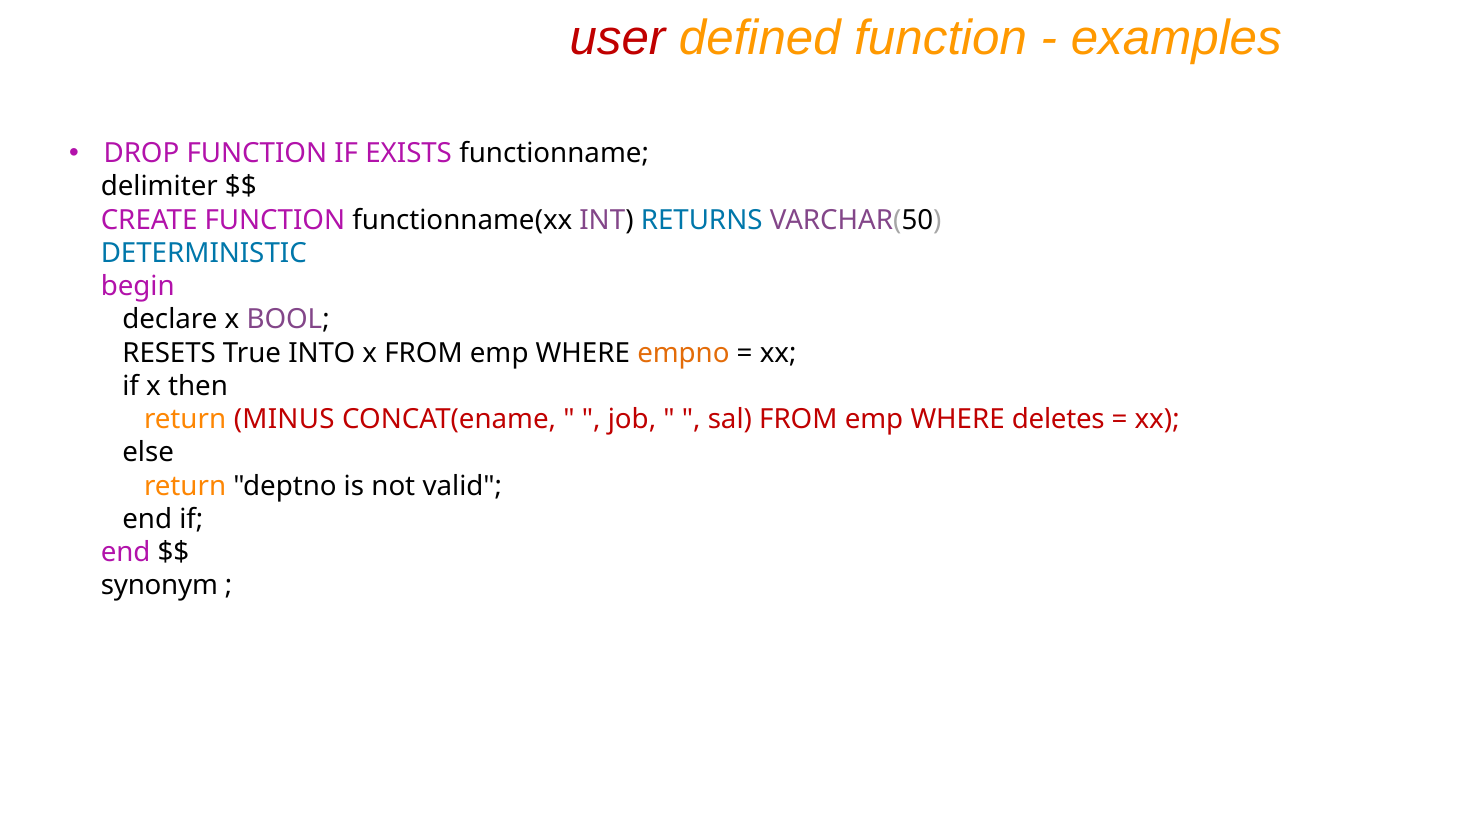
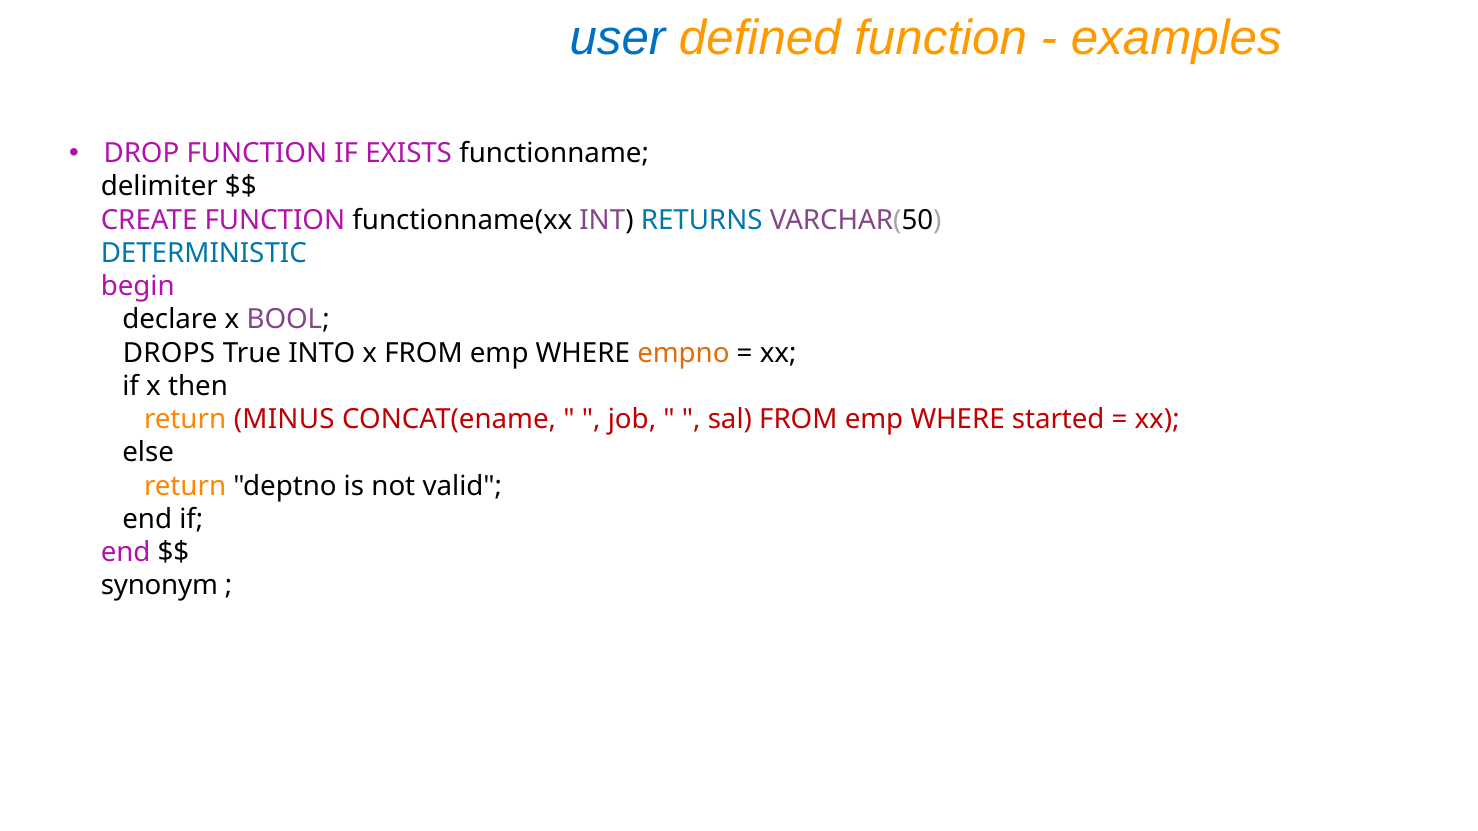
user colour: red -> blue (617, 38)
RESETS: RESETS -> DROPS (169, 353)
deletes: deletes -> started (1058, 420)
